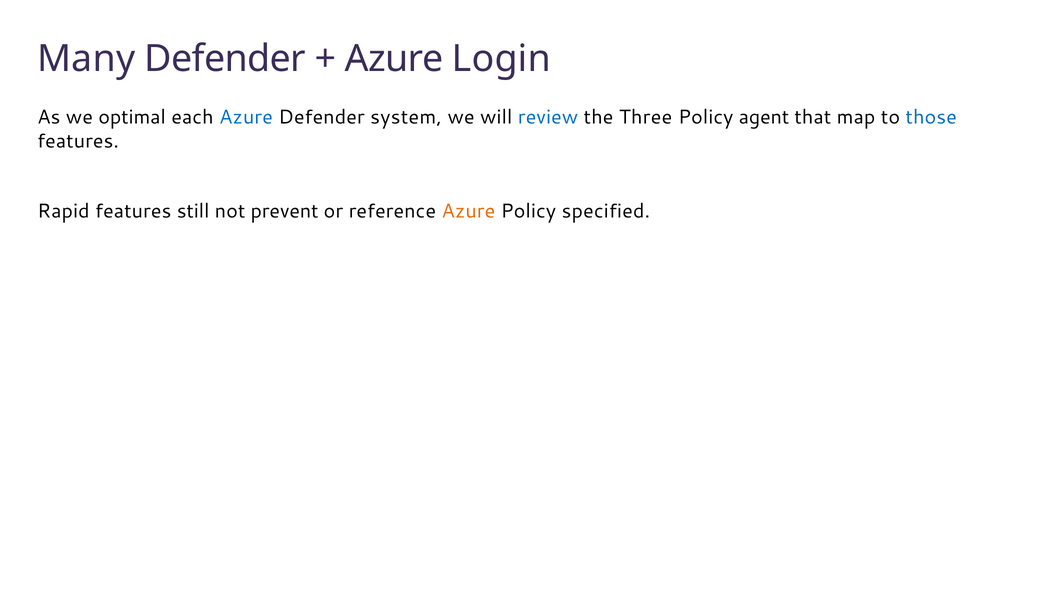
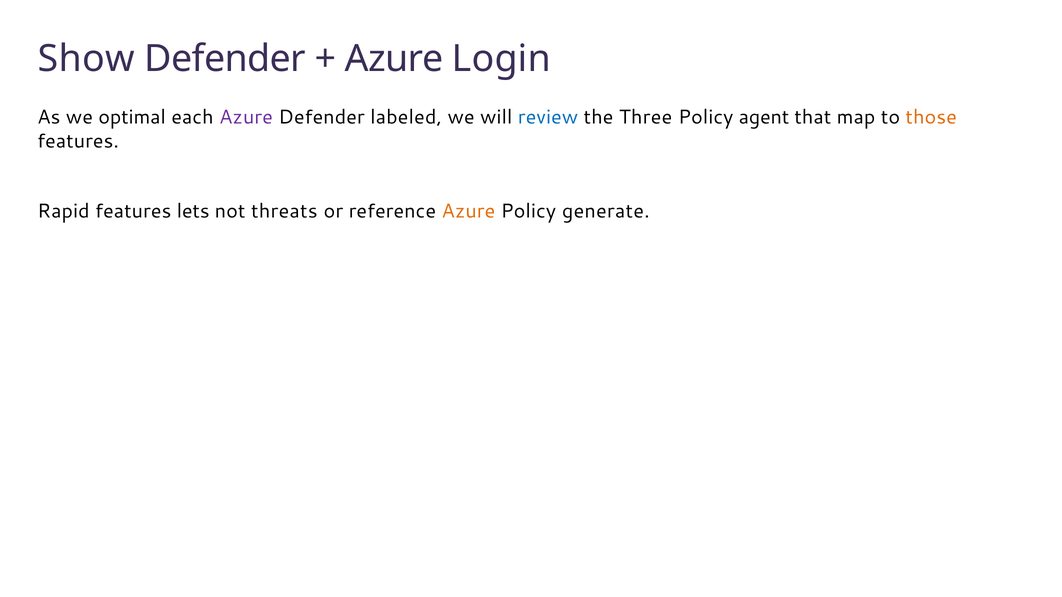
Many: Many -> Show (86, 59)
Azure colour: blue -> purple (246, 117)
system: system -> labeled (406, 117)
those colour: blue -> orange (931, 117)
still: still -> lets (193, 211)
prevent: prevent -> threats (284, 211)
specified: specified -> generate (606, 211)
